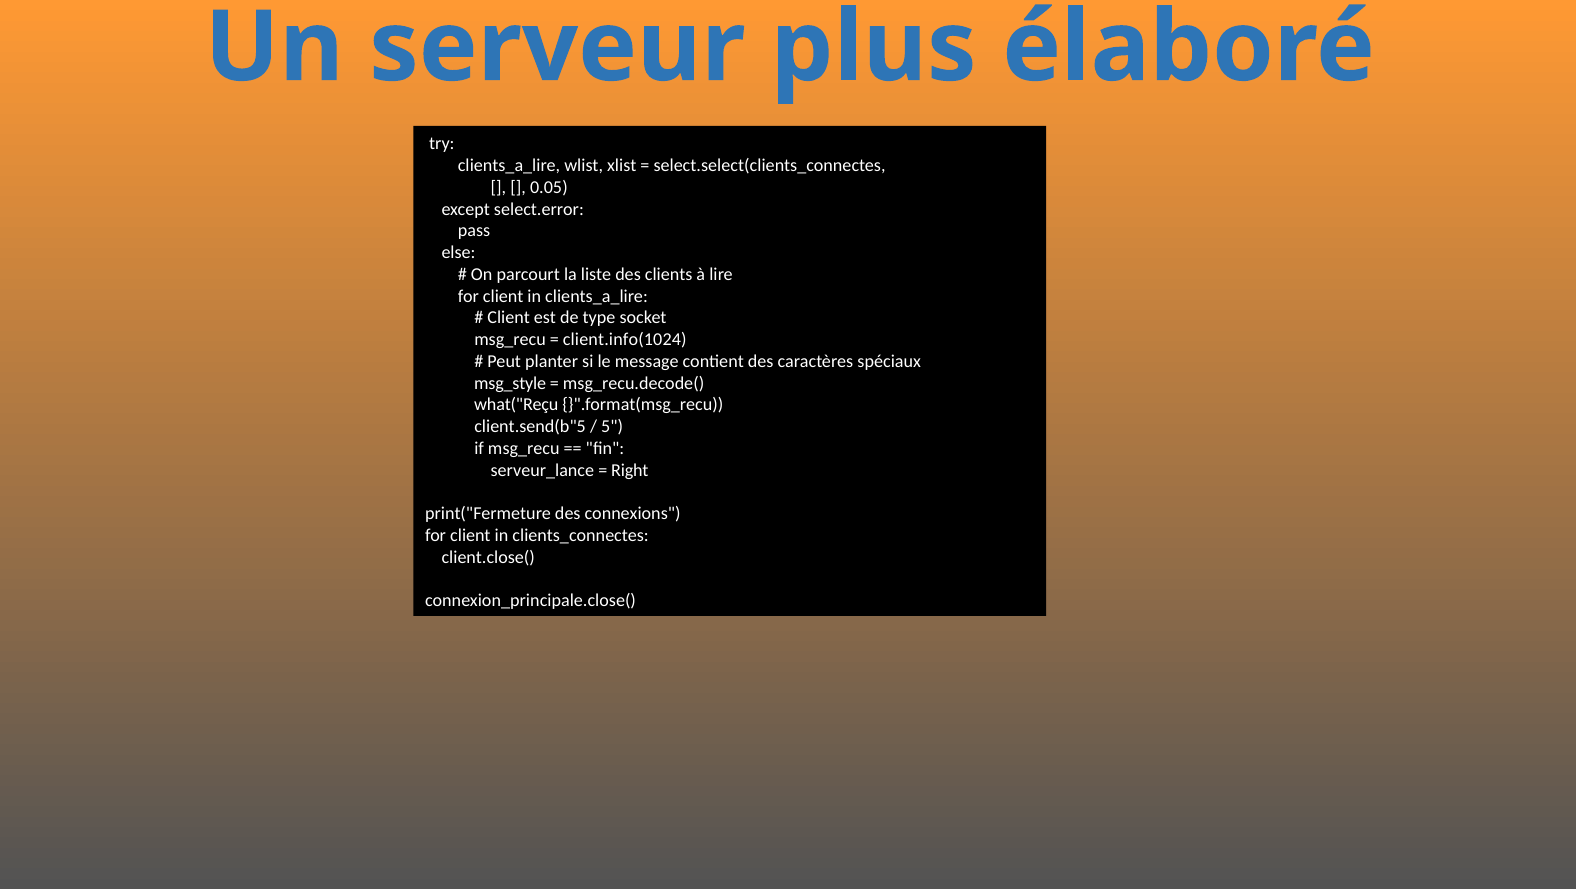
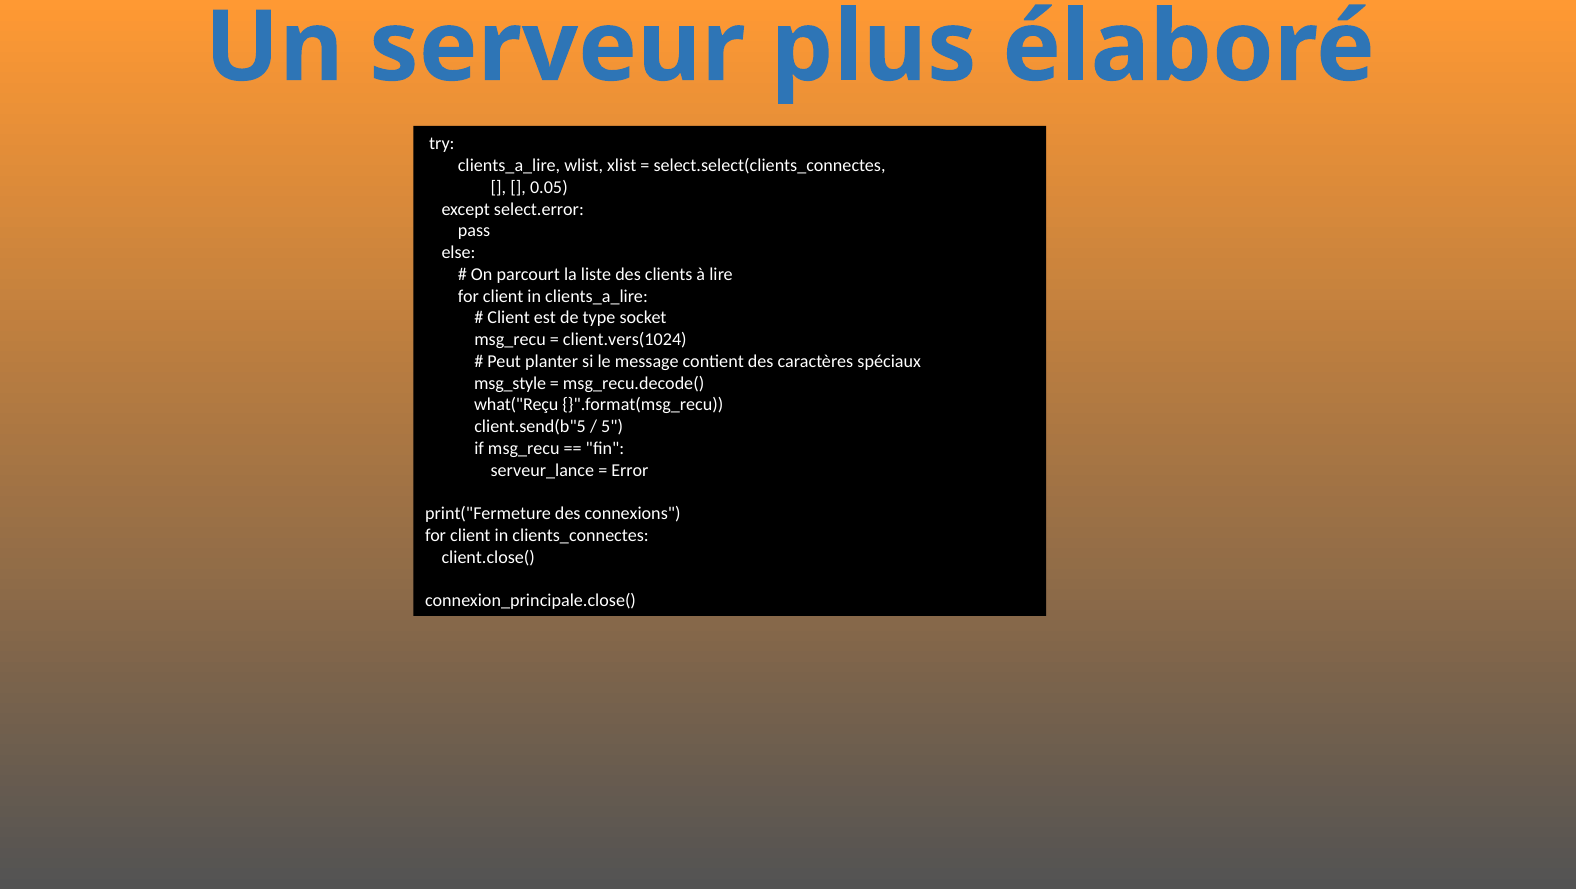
client.info(1024: client.info(1024 -> client.vers(1024 (625, 339)
Right: Right -> Error (630, 470)
